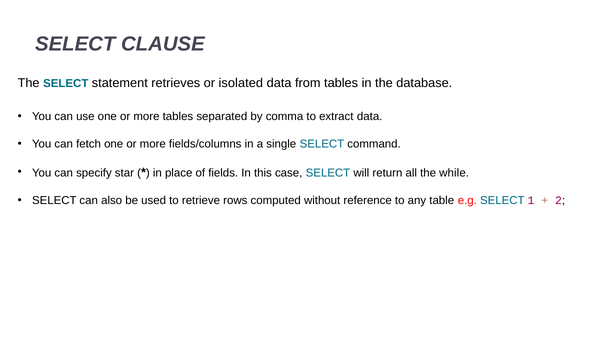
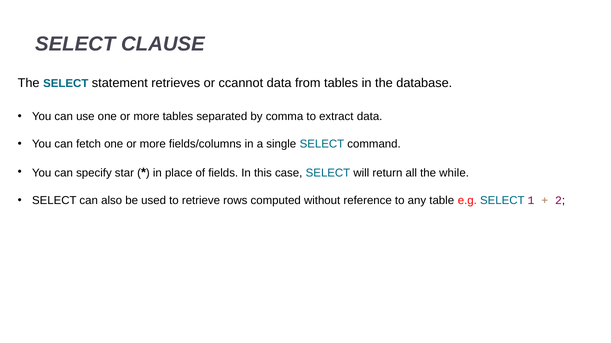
isolated: isolated -> ccannot (241, 83)
